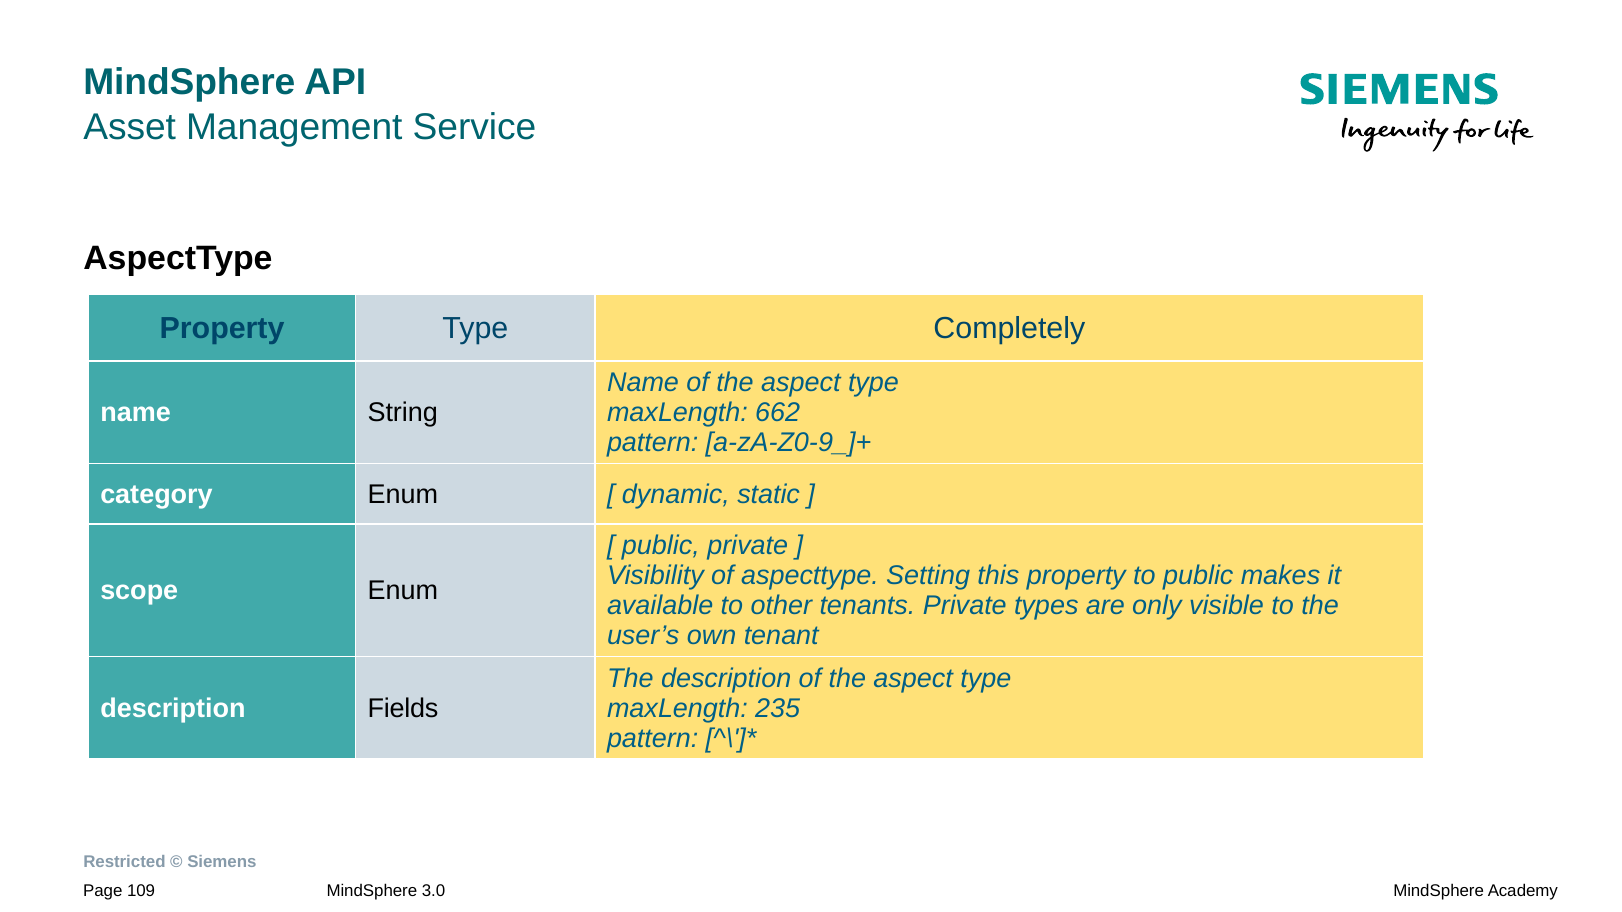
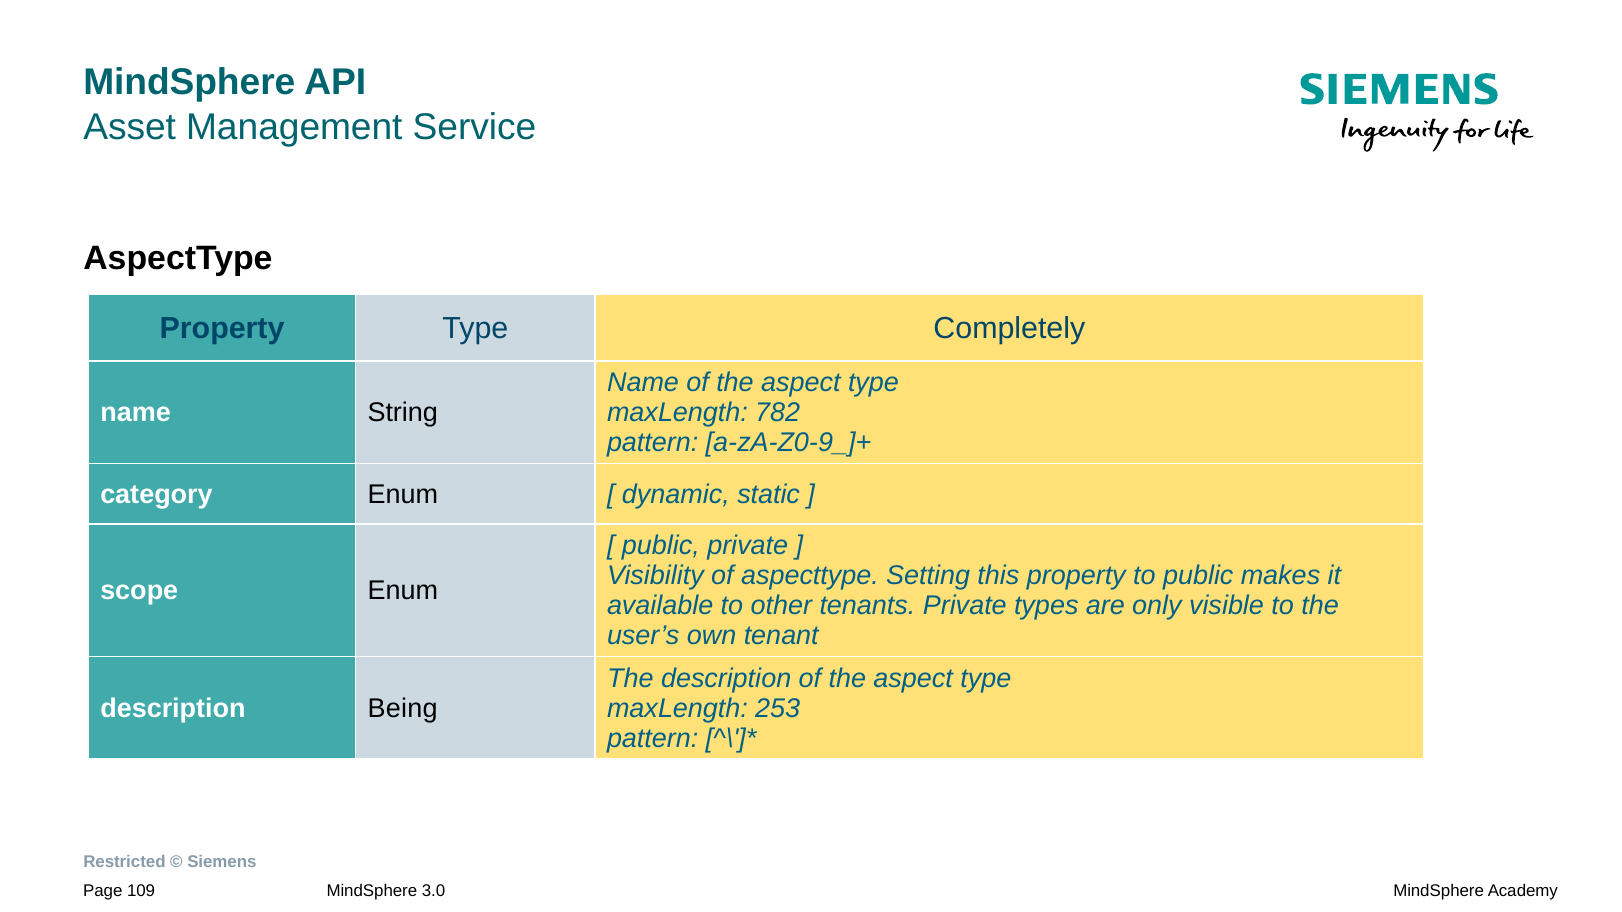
662: 662 -> 782 (778, 413)
Fields: Fields -> Being (403, 708)
235: 235 -> 253 (778, 708)
